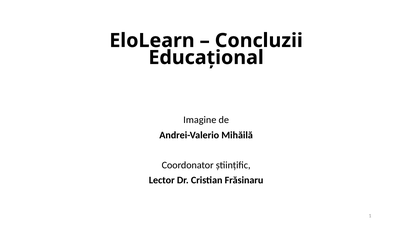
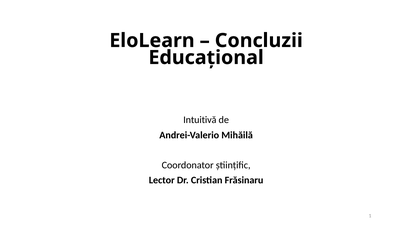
Imagine: Imagine -> Intuitivă (200, 120)
